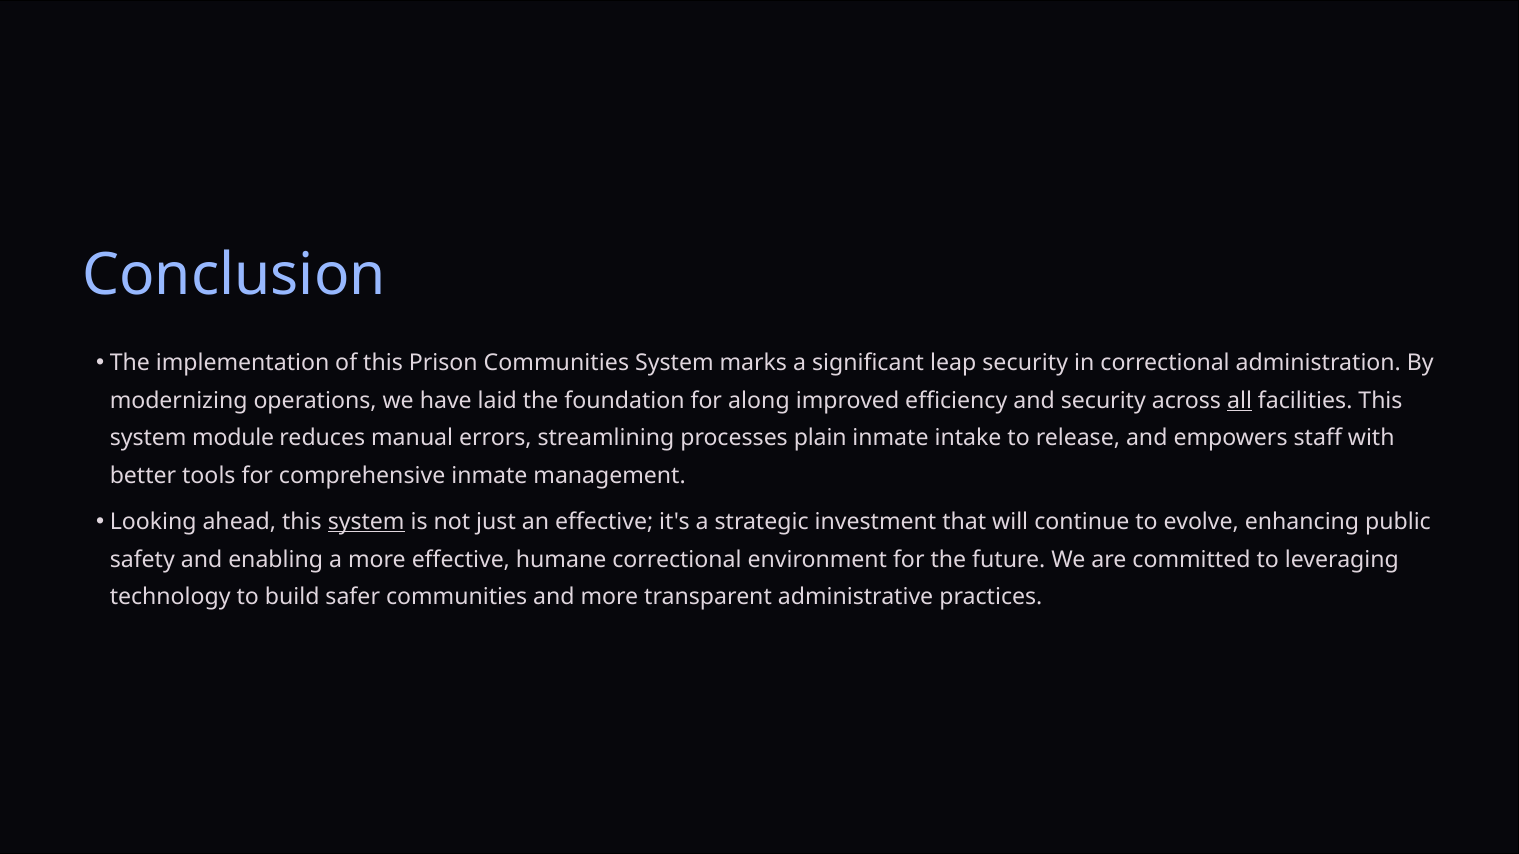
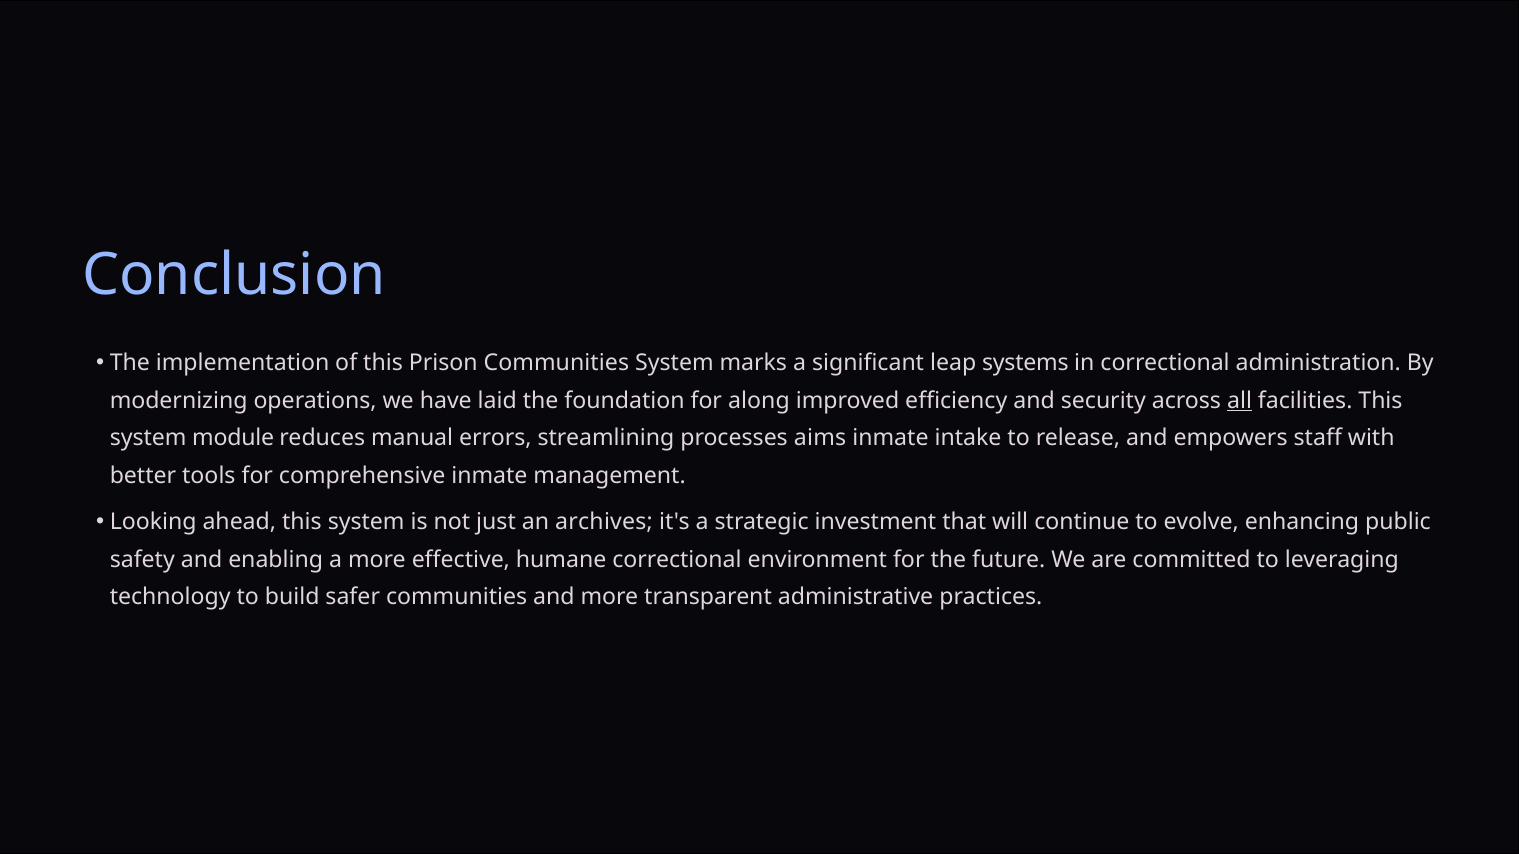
leap security: security -> systems (1025, 363)
plain: plain -> aims (820, 438)
system underline: present -> none (366, 522)
an effective: effective -> archives (604, 522)
